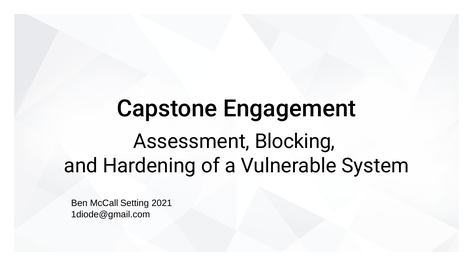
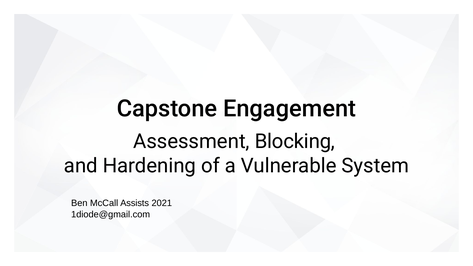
Setting: Setting -> Assists (135, 203)
